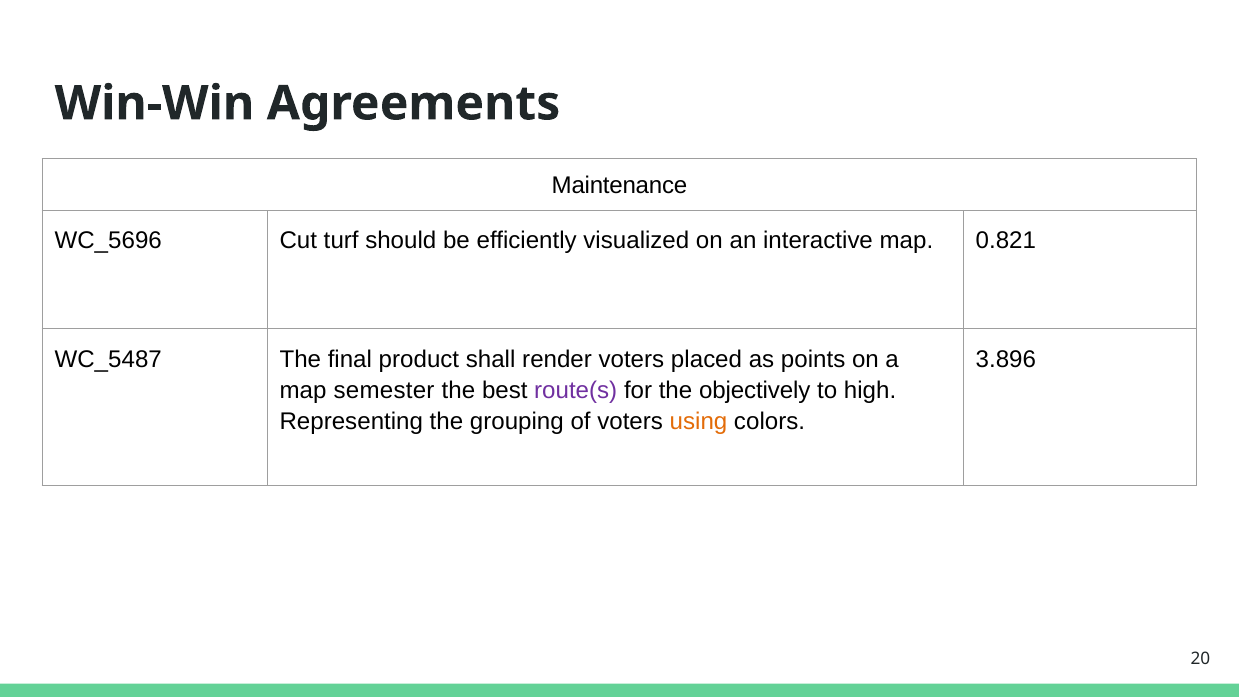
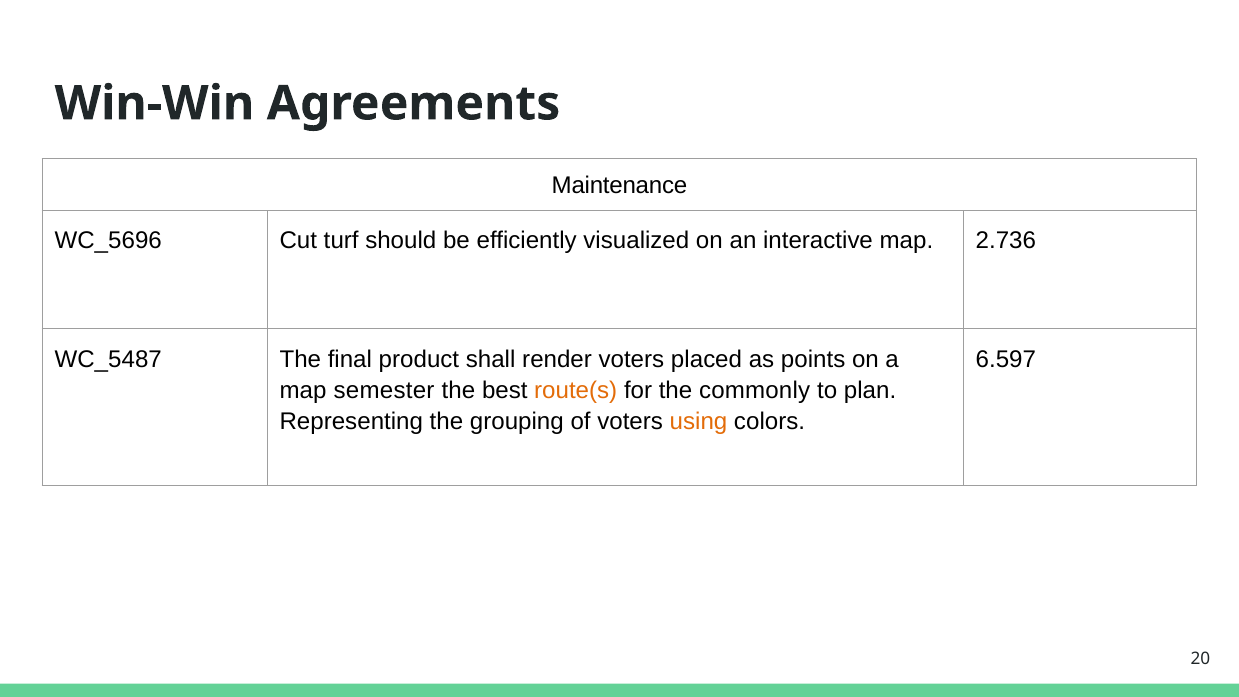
0.821: 0.821 -> 2.736 (1006, 241)
3.896: 3.896 -> 6.597 (1006, 359)
route(s colour: purple -> orange (576, 390)
objectively: objectively -> commonly (755, 390)
high: high -> plan (870, 390)
